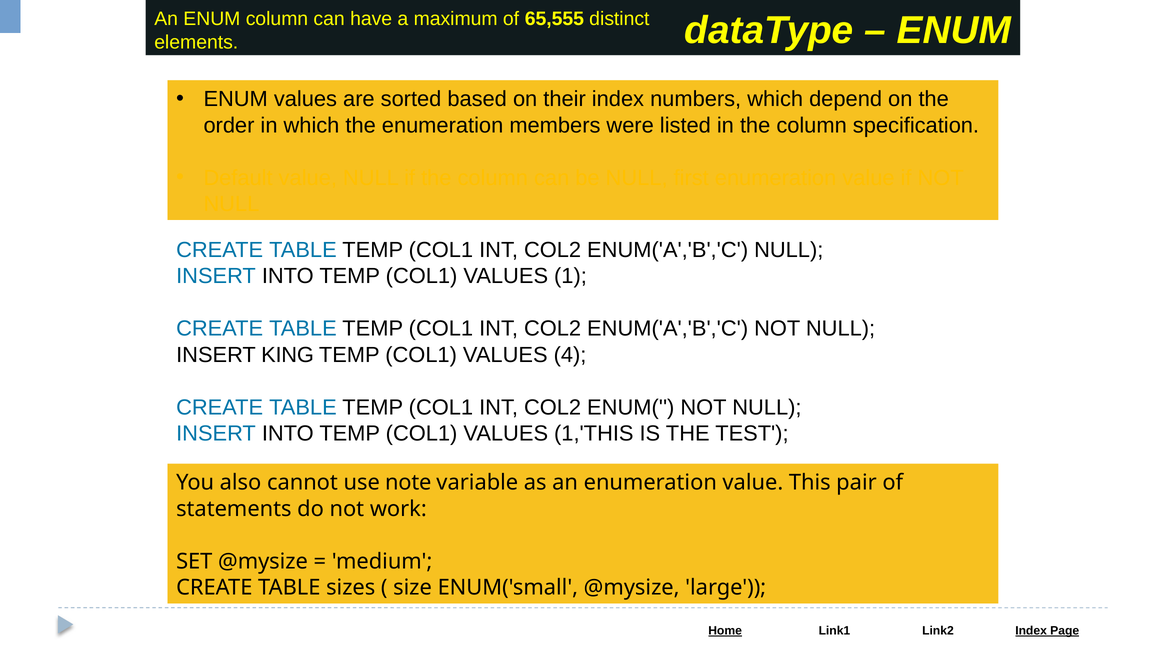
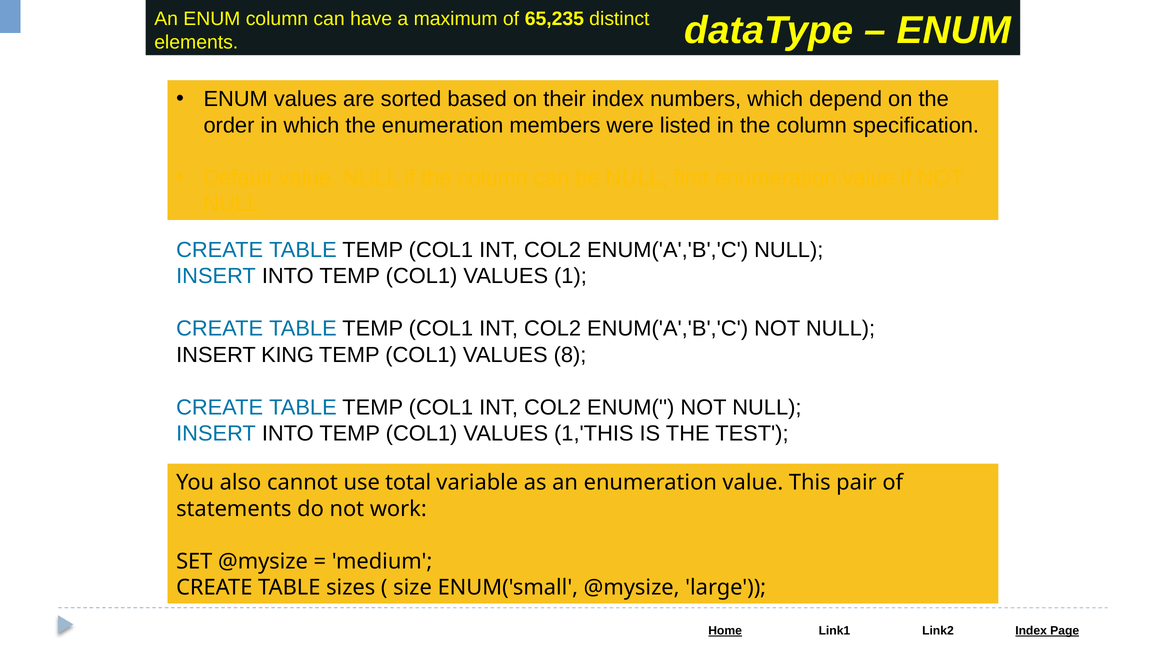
65,555: 65,555 -> 65,235 (554, 19)
4: 4 -> 8 (570, 355)
note: note -> total (408, 483)
